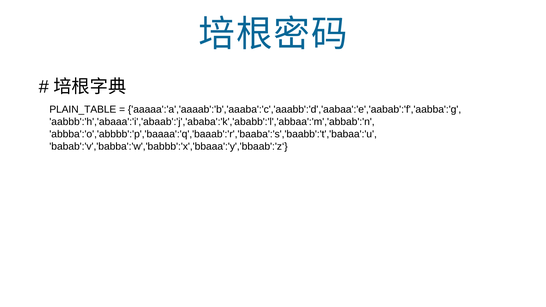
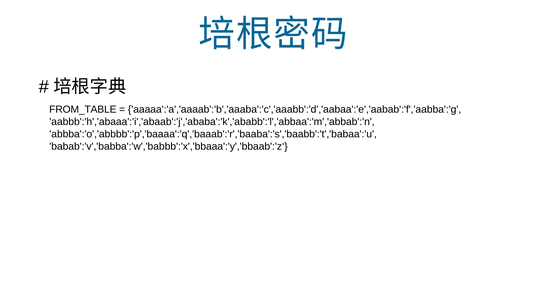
PLAIN_TABLE: PLAIN_TABLE -> FROM_TABLE (83, 110)
